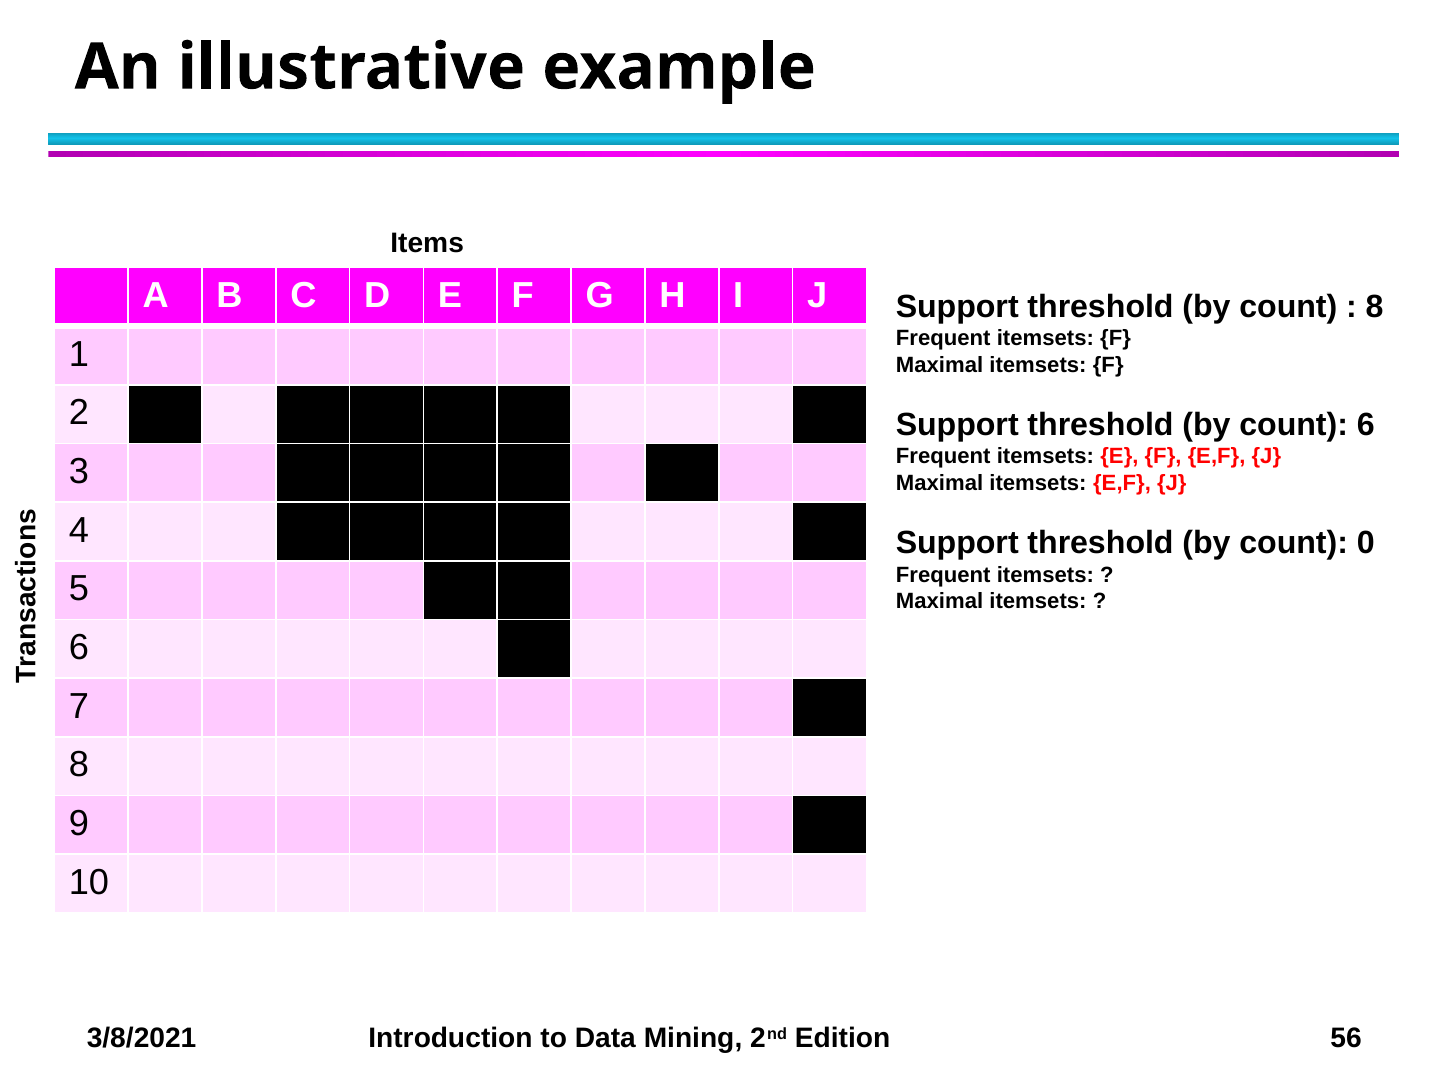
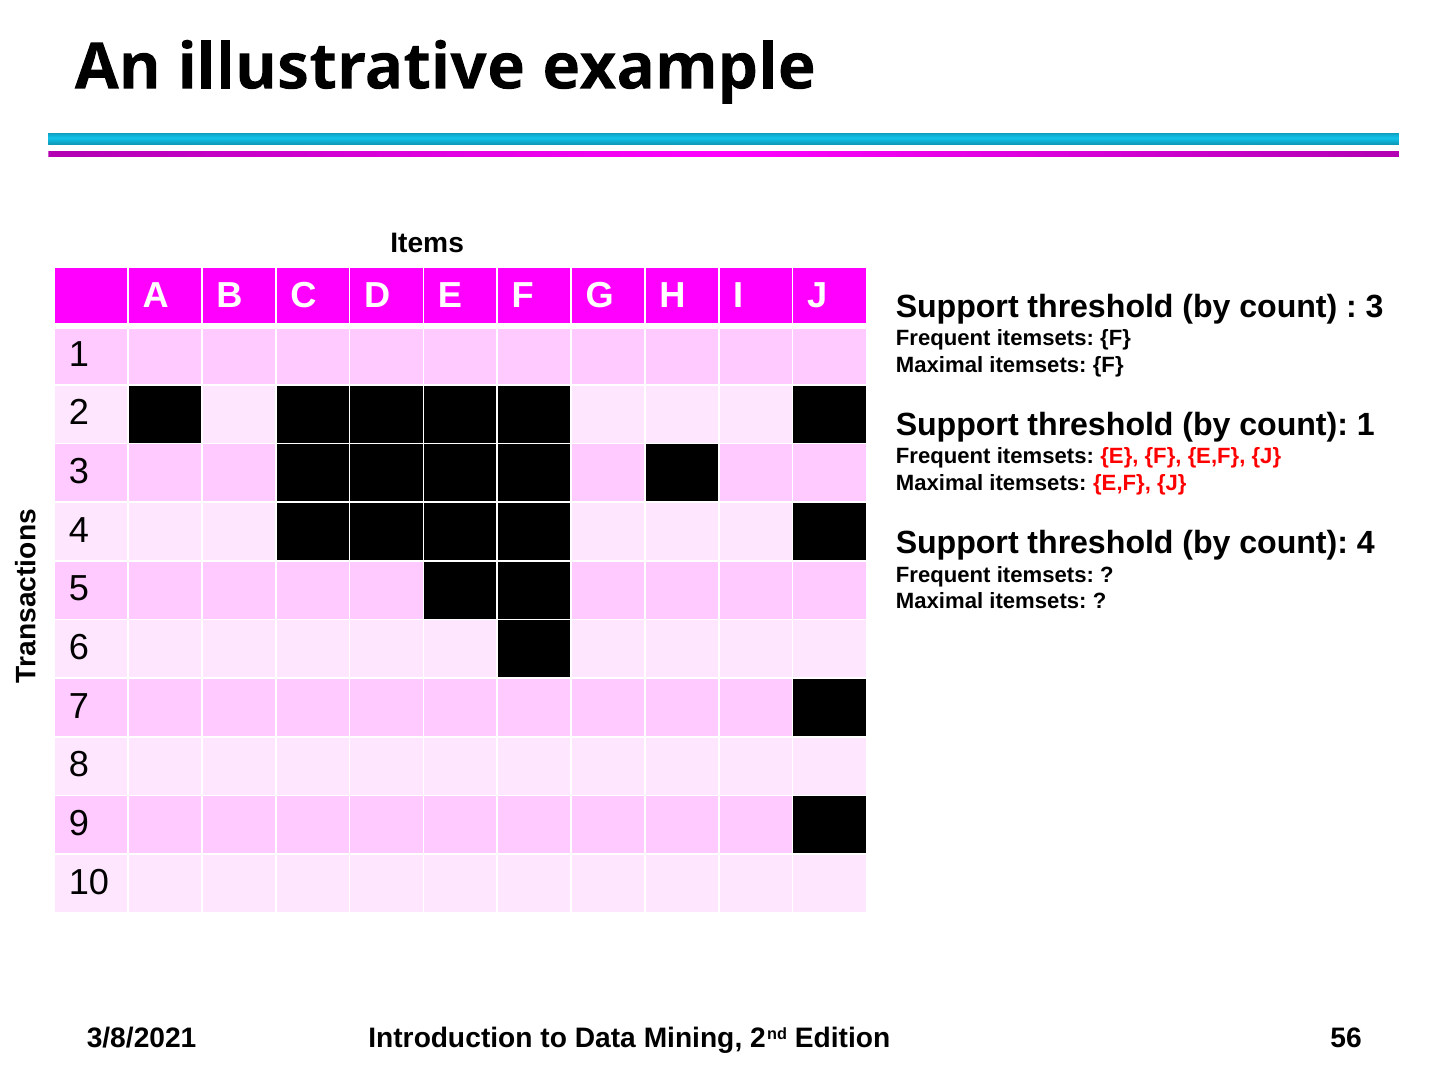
8: 8 -> 3 (1375, 307)
count 6: 6 -> 1 (1366, 425)
count 0: 0 -> 4 (1366, 543)
